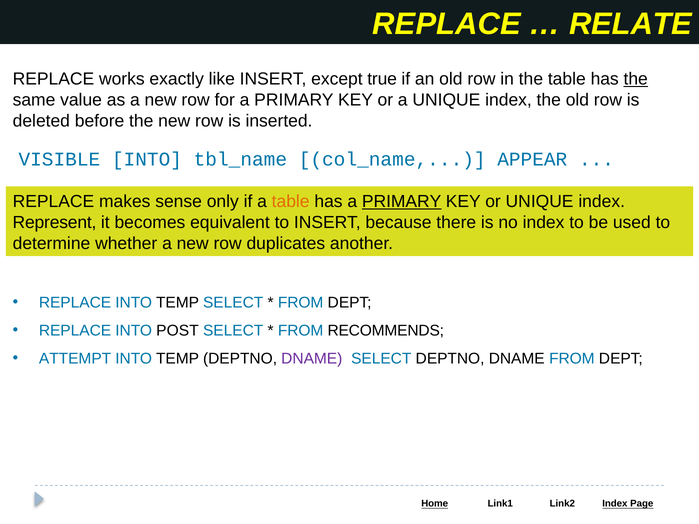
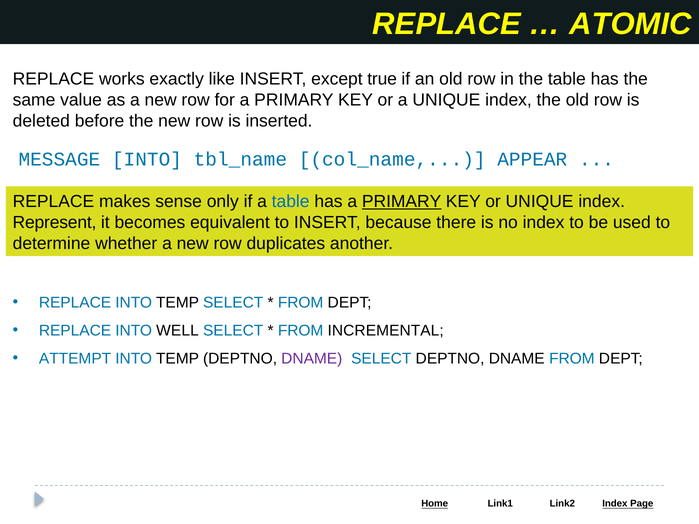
RELATE: RELATE -> ATOMIC (631, 24)
the underline: present -> none (636, 79)
VISIBLE: VISIBLE -> MESSAGE (59, 159)
table colour: orange -> blue (291, 202)
POST: POST -> WELL (177, 331)
RECOMMENDS: RECOMMENDS -> INCREMENTAL (386, 331)
